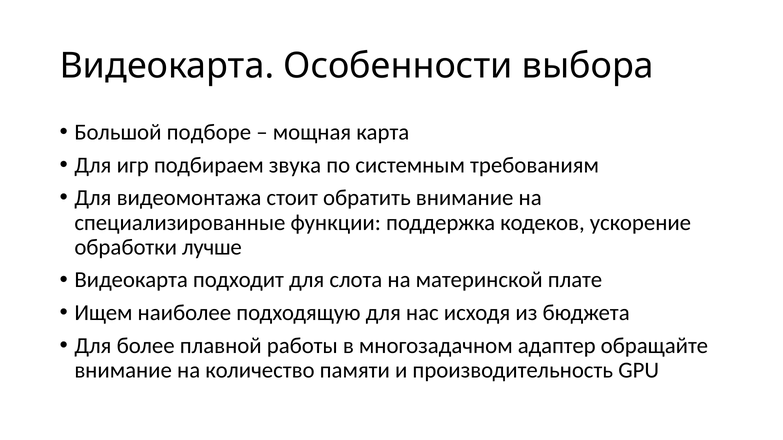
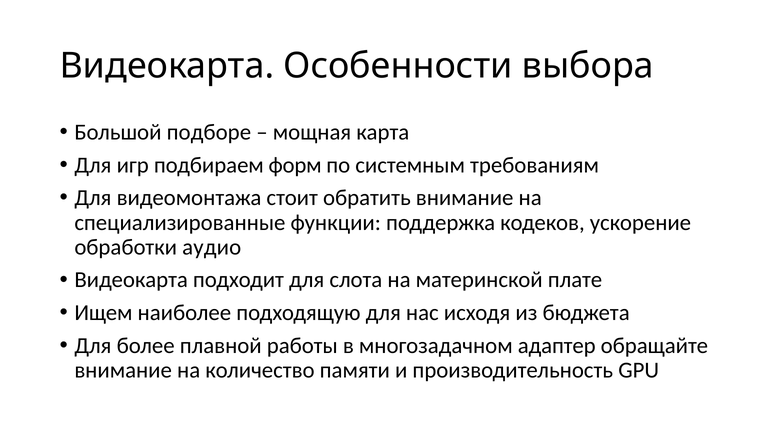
звука: звука -> форм (295, 165)
лучше: лучше -> аудио (212, 247)
